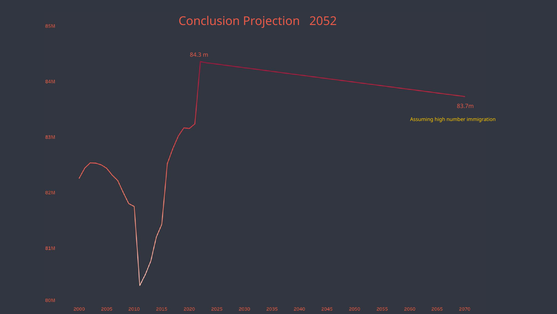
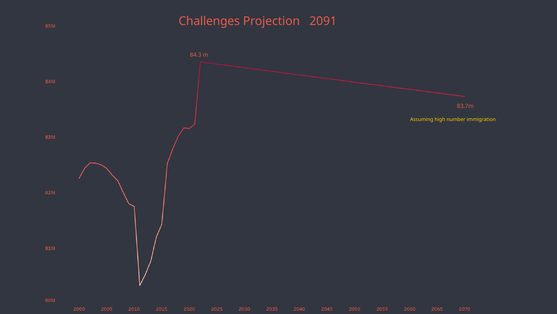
Conclusion: Conclusion -> Challenges (209, 21)
2052: 2052 -> 2091 (323, 21)
